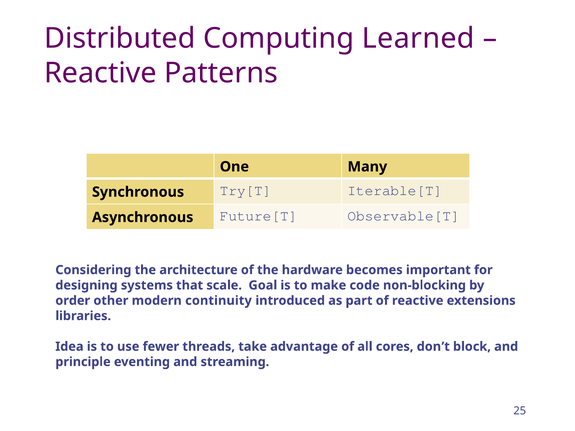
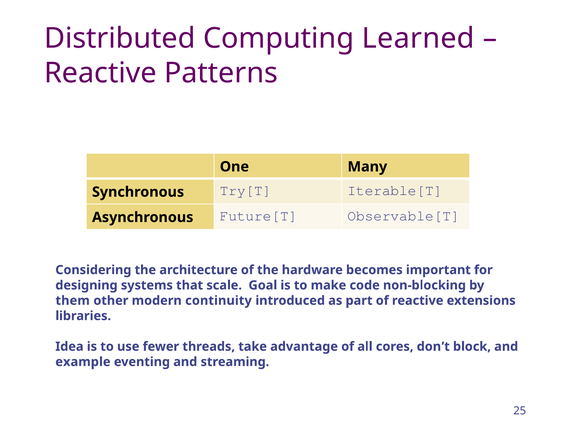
order: order -> them (73, 301)
principle: principle -> example (83, 362)
